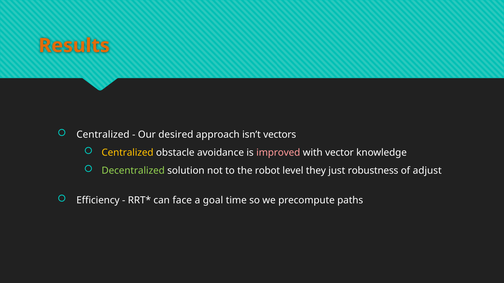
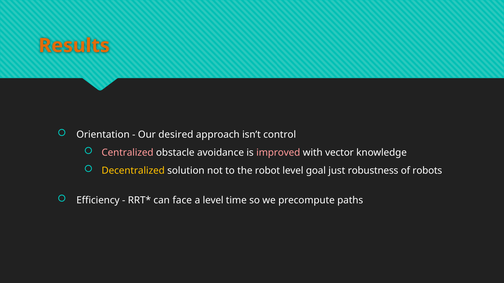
Centralized: Centralized -> Orientation (103, 135)
vectors: vectors -> control (280, 135)
Centralized colour: yellow -> pink (128, 153)
Decentralized colour: light green -> yellow (133, 171)
they: they -> goal (316, 171)
adjust: adjust -> robots (427, 171)
a goal: goal -> level (213, 201)
